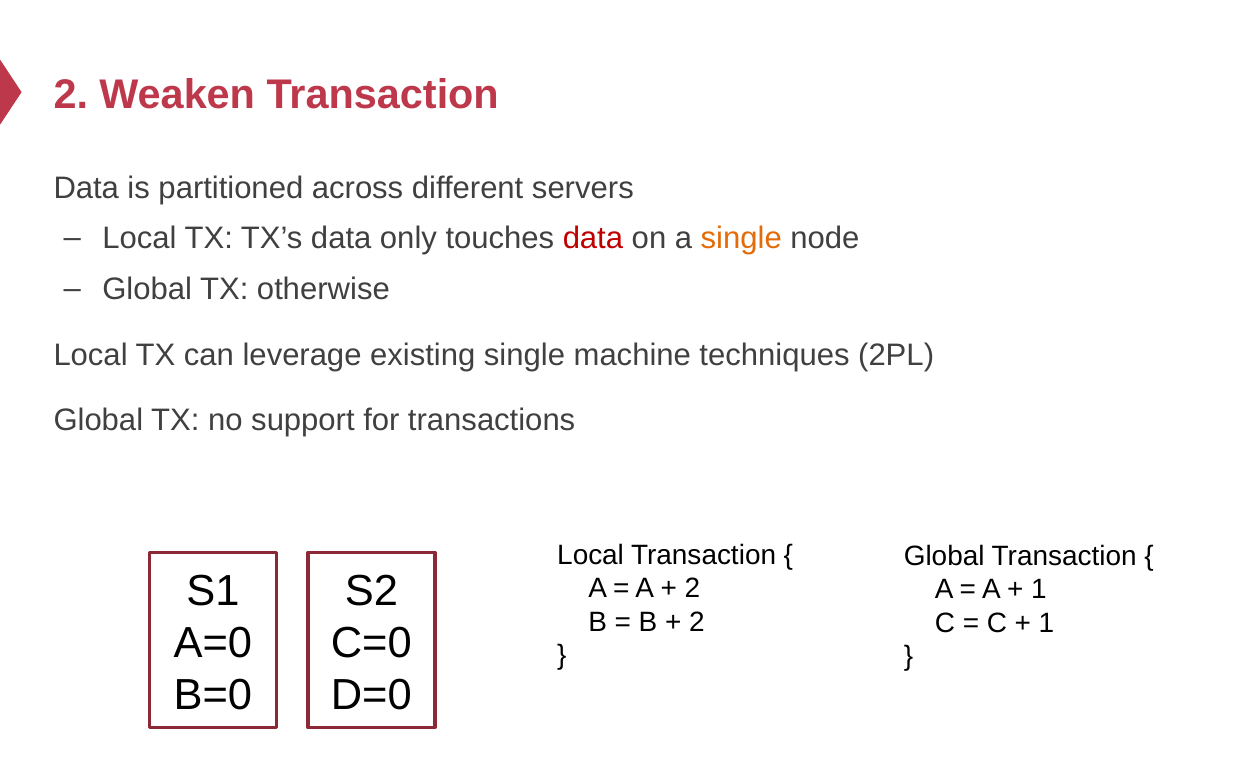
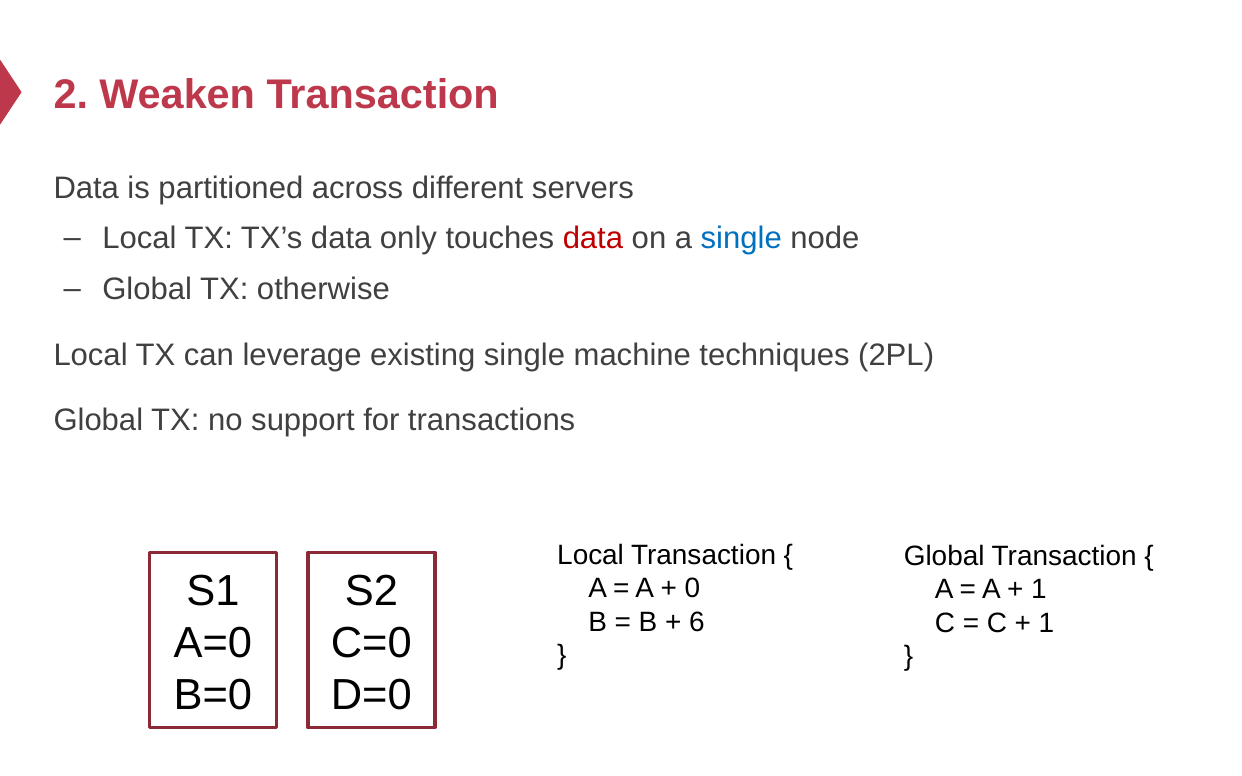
single colour: orange -> blue (741, 239)
2: 2 -> 0 (692, 589)
2: 2 -> 6 (697, 622)
